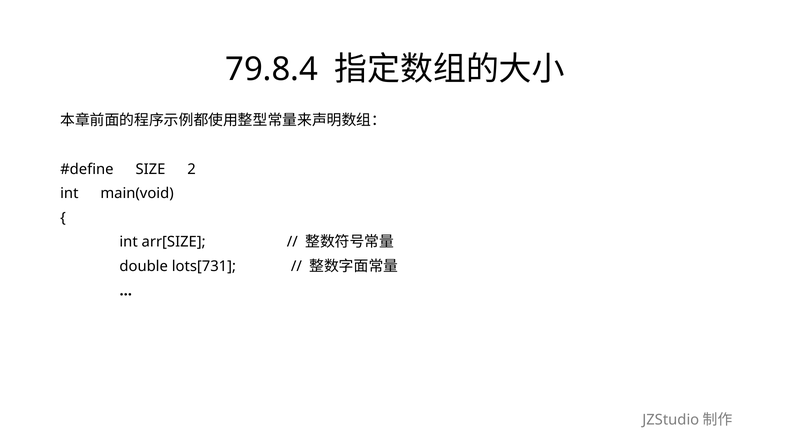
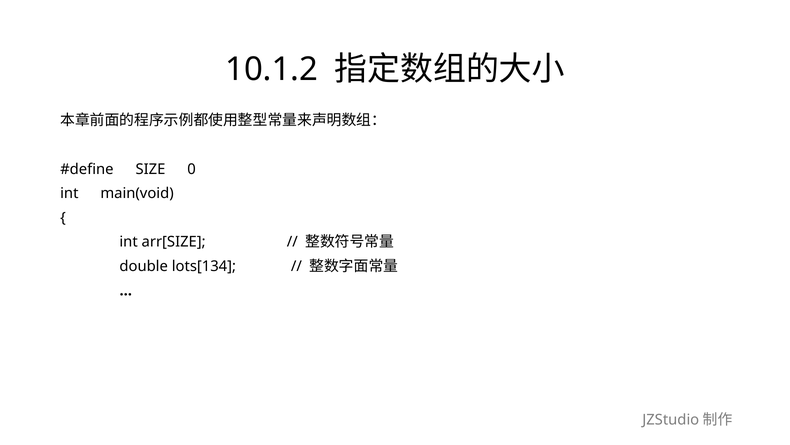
79.8.4: 79.8.4 -> 10.1.2 (272, 69)
2: 2 -> 0 (192, 169)
lots[731: lots[731 -> lots[134 (204, 266)
